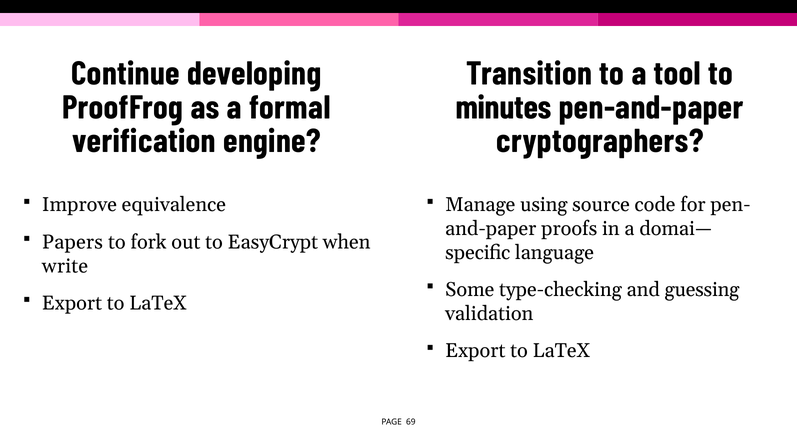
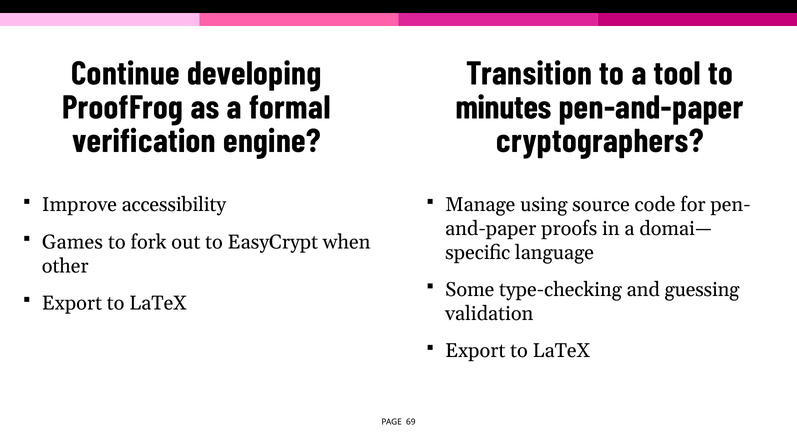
equivalence: equivalence -> accessibility (174, 205)
Papers: Papers -> Games (72, 242)
write: write -> other (65, 266)
